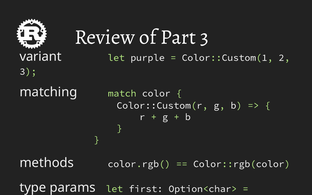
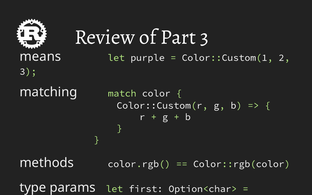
variant: variant -> means (40, 57)
